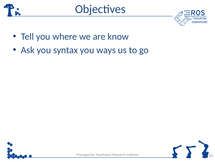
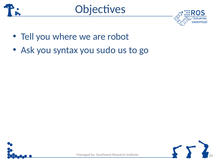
know: know -> robot (118, 36)
ways: ways -> sudo (106, 50)
